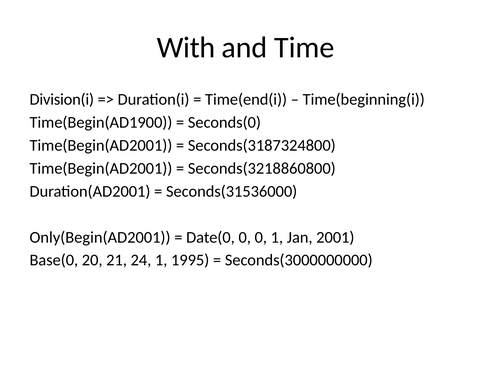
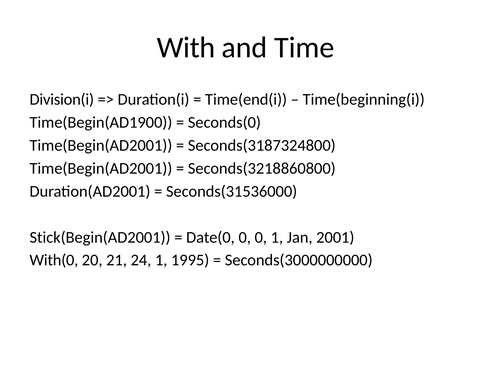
Only(Begin(AD2001: Only(Begin(AD2001 -> Stick(Begin(AD2001 (100, 237)
Base(0: Base(0 -> With(0 (54, 260)
